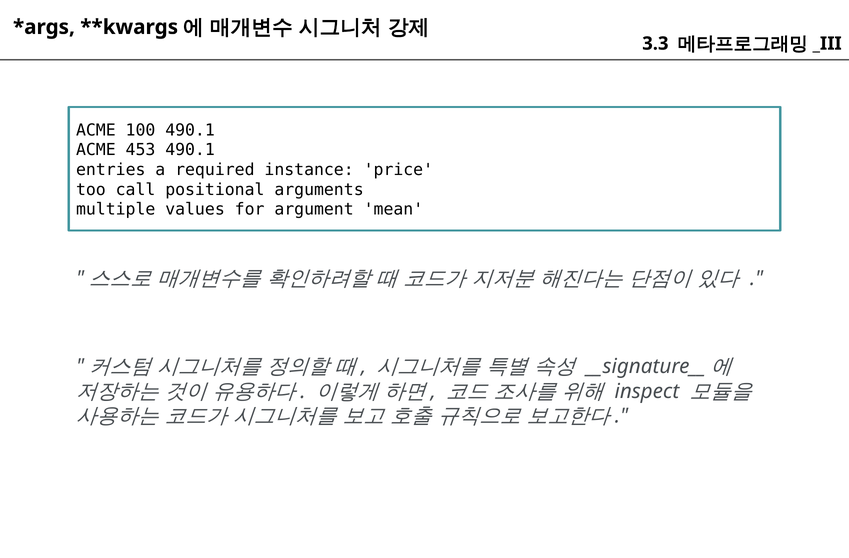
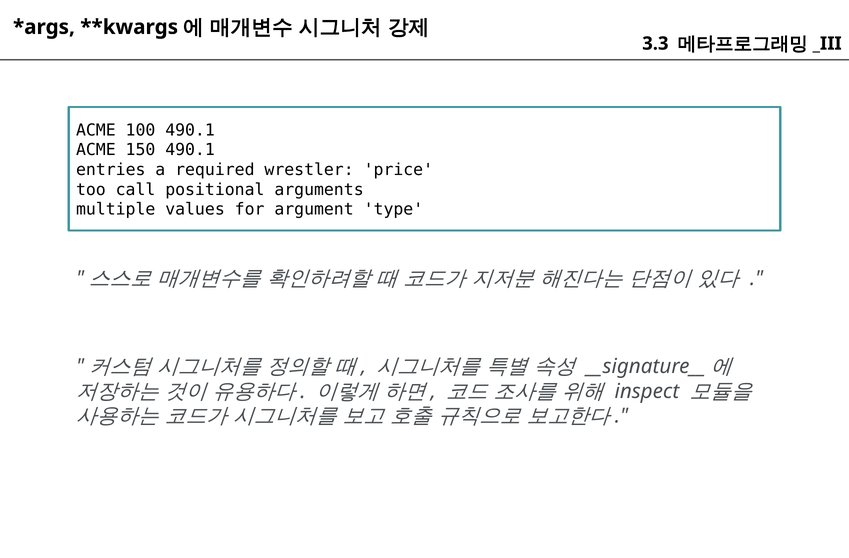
453: 453 -> 150 (140, 150)
instance: instance -> wrestler (309, 170)
mean: mean -> type (393, 209)
